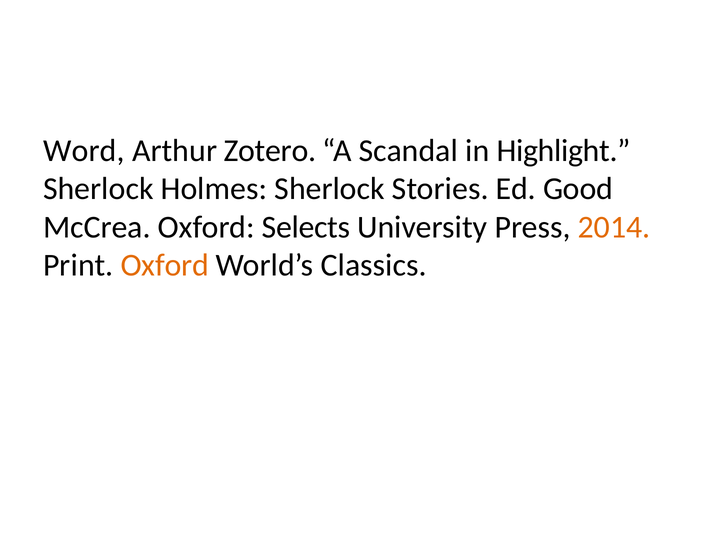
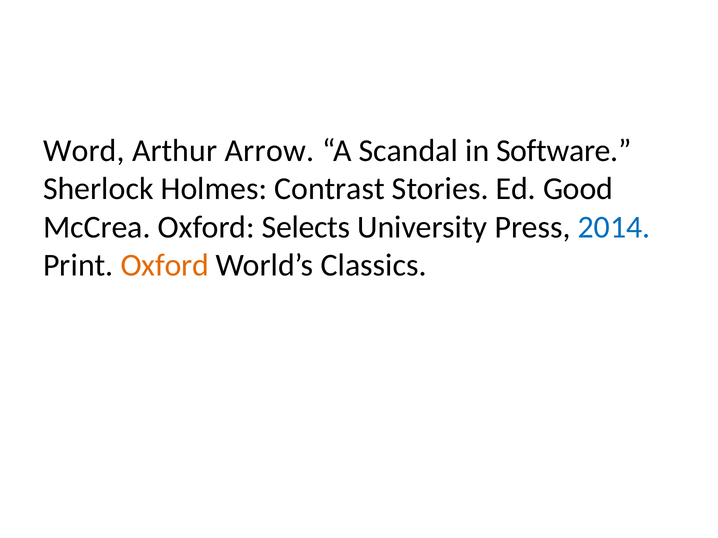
Zotero: Zotero -> Arrow (270, 151)
Highlight: Highlight -> Software (564, 151)
Holmes Sherlock: Sherlock -> Contrast (330, 189)
2014 colour: orange -> blue (614, 227)
